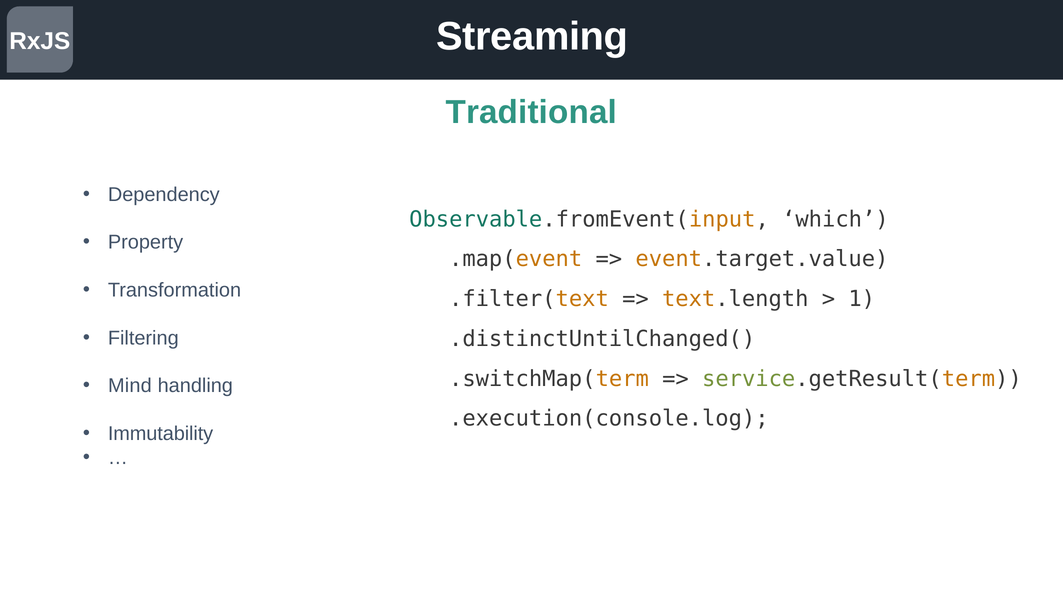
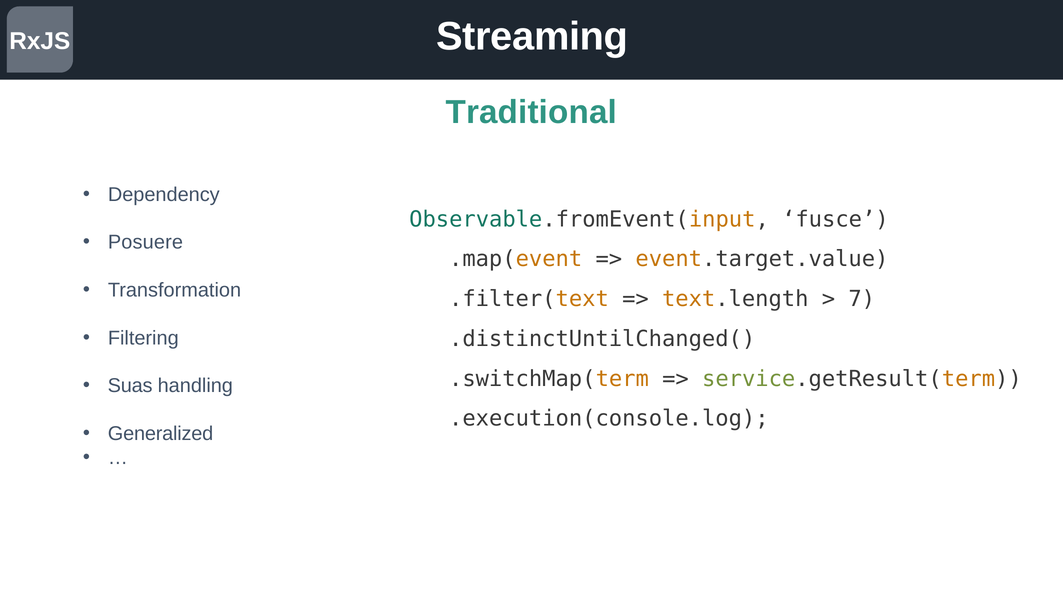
which: which -> fusce (835, 219)
Property: Property -> Posuere (145, 242)
1: 1 -> 7 (862, 299)
Mind: Mind -> Suas (130, 386)
Immutability: Immutability -> Generalized (161, 434)
